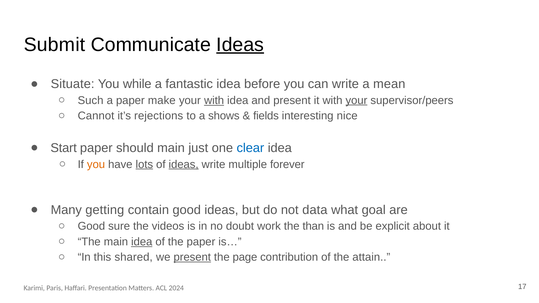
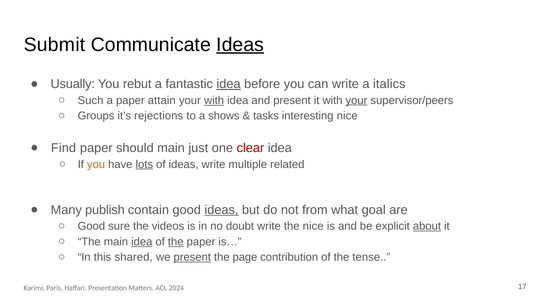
Situate: Situate -> Usually (73, 84)
while: while -> rebut (137, 84)
idea underline: none -> present (229, 84)
mean: mean -> italics (389, 84)
make: make -> attain (162, 100)
Cannot: Cannot -> Groups (96, 116)
fields: fields -> tasks (266, 116)
Start: Start -> Find (64, 148)
clear colour: blue -> red (250, 148)
ideas underline: present -> none (184, 164)
forever: forever -> related (287, 164)
getting: getting -> publish (105, 210)
ideas underline: none -> present (221, 210)
data: data -> from (315, 210)
doubt work: work -> write (269, 226)
the than: than -> nice (313, 226)
about underline: none -> present (427, 226)
the underline: none -> present (176, 242)
attain: attain -> tense (371, 257)
